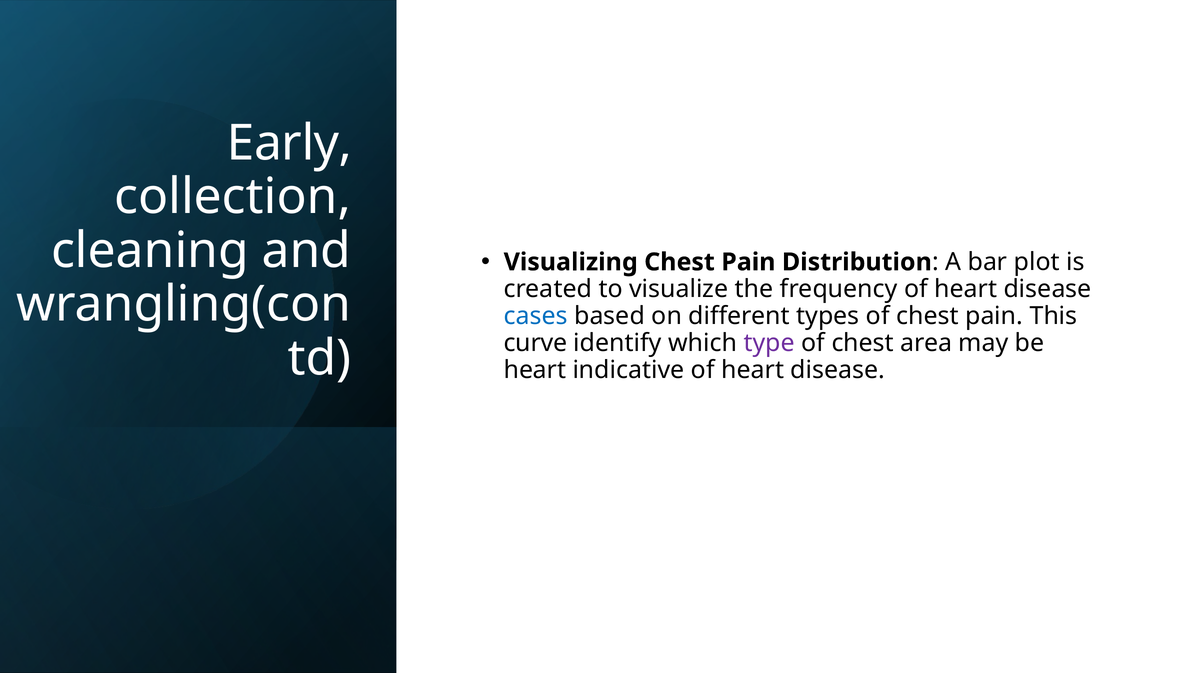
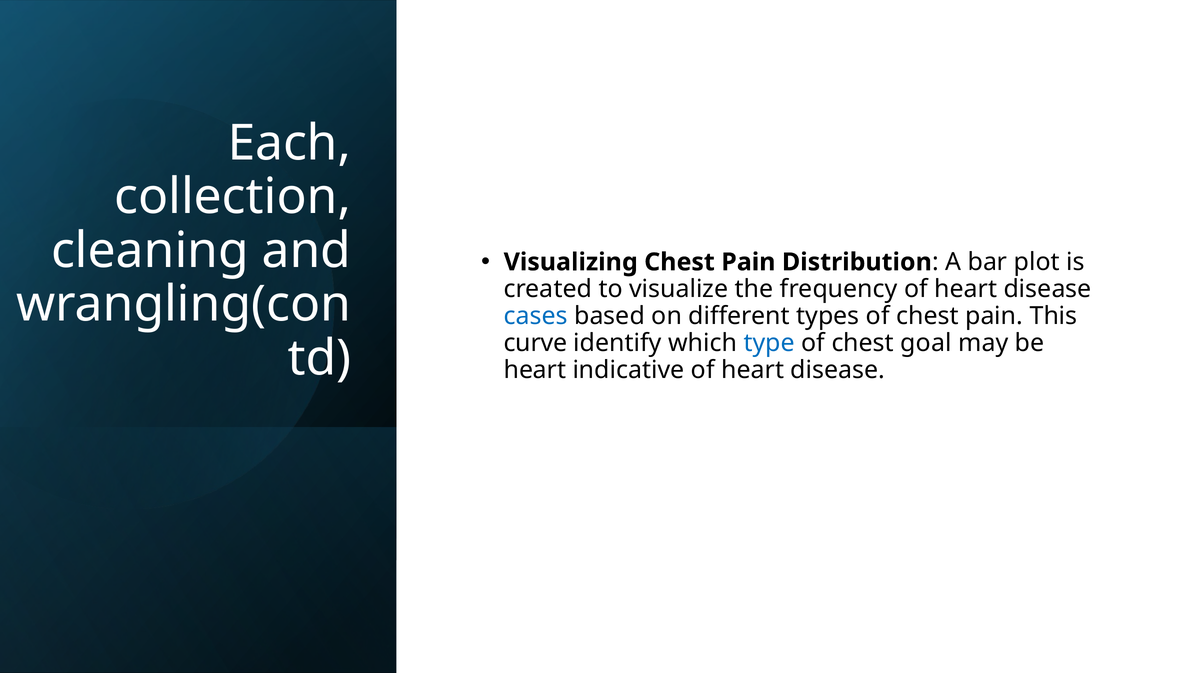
Early: Early -> Each (289, 143)
type colour: purple -> blue (769, 343)
area: area -> goal (926, 343)
